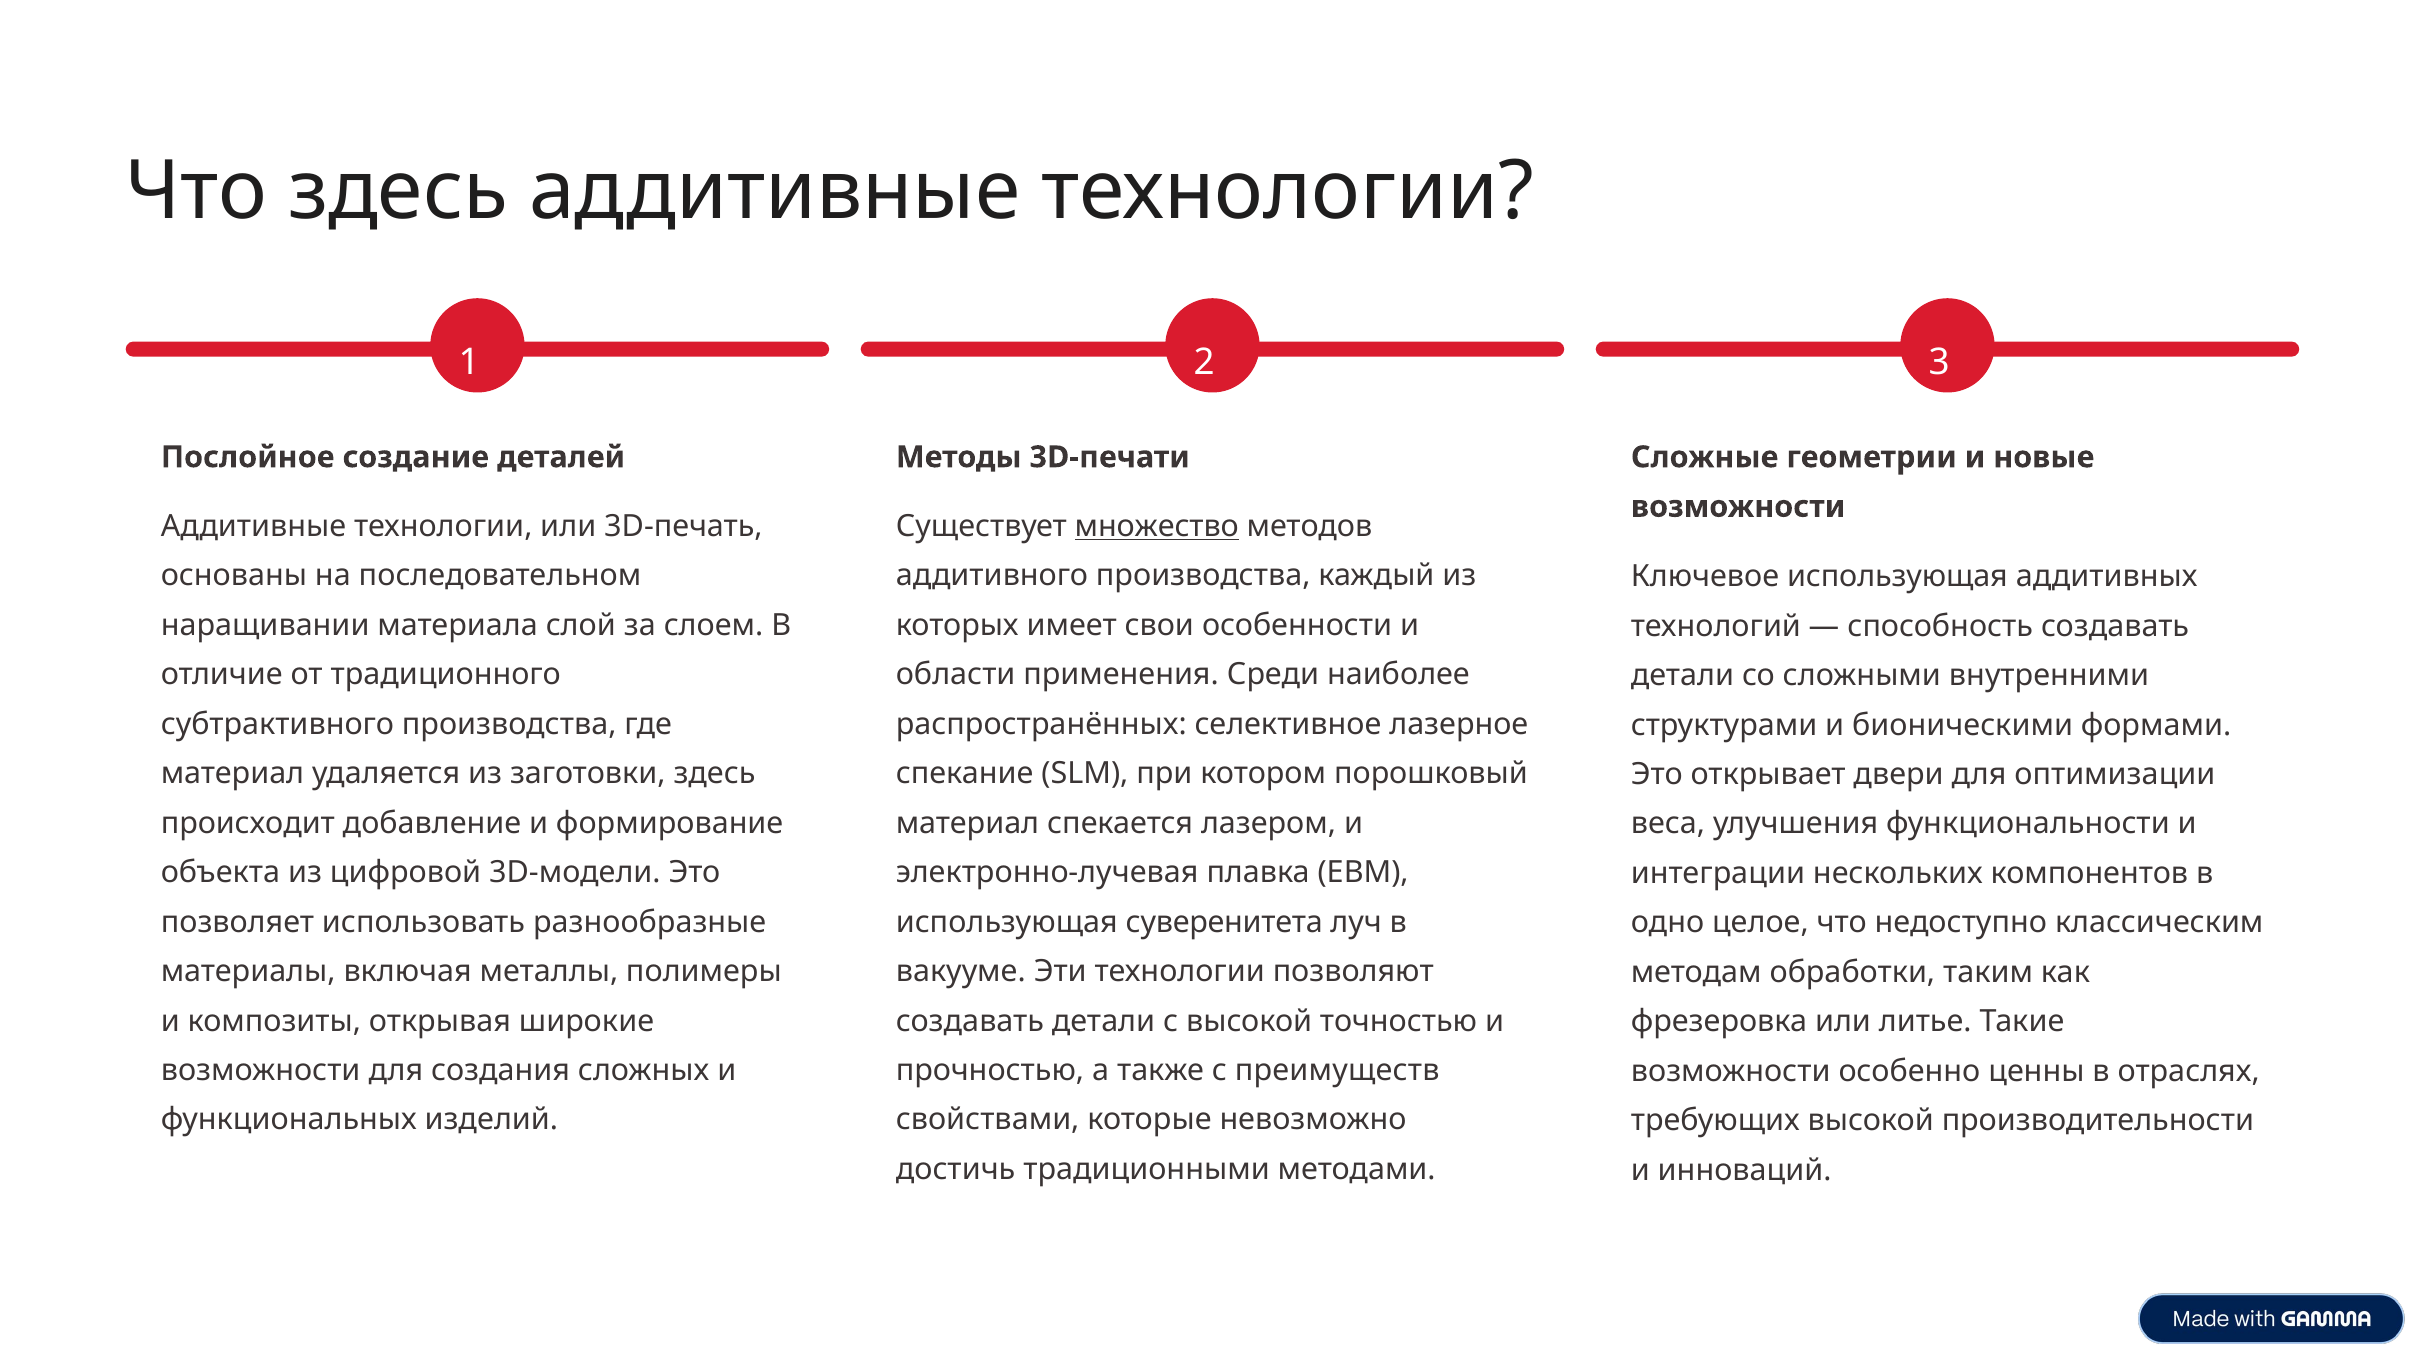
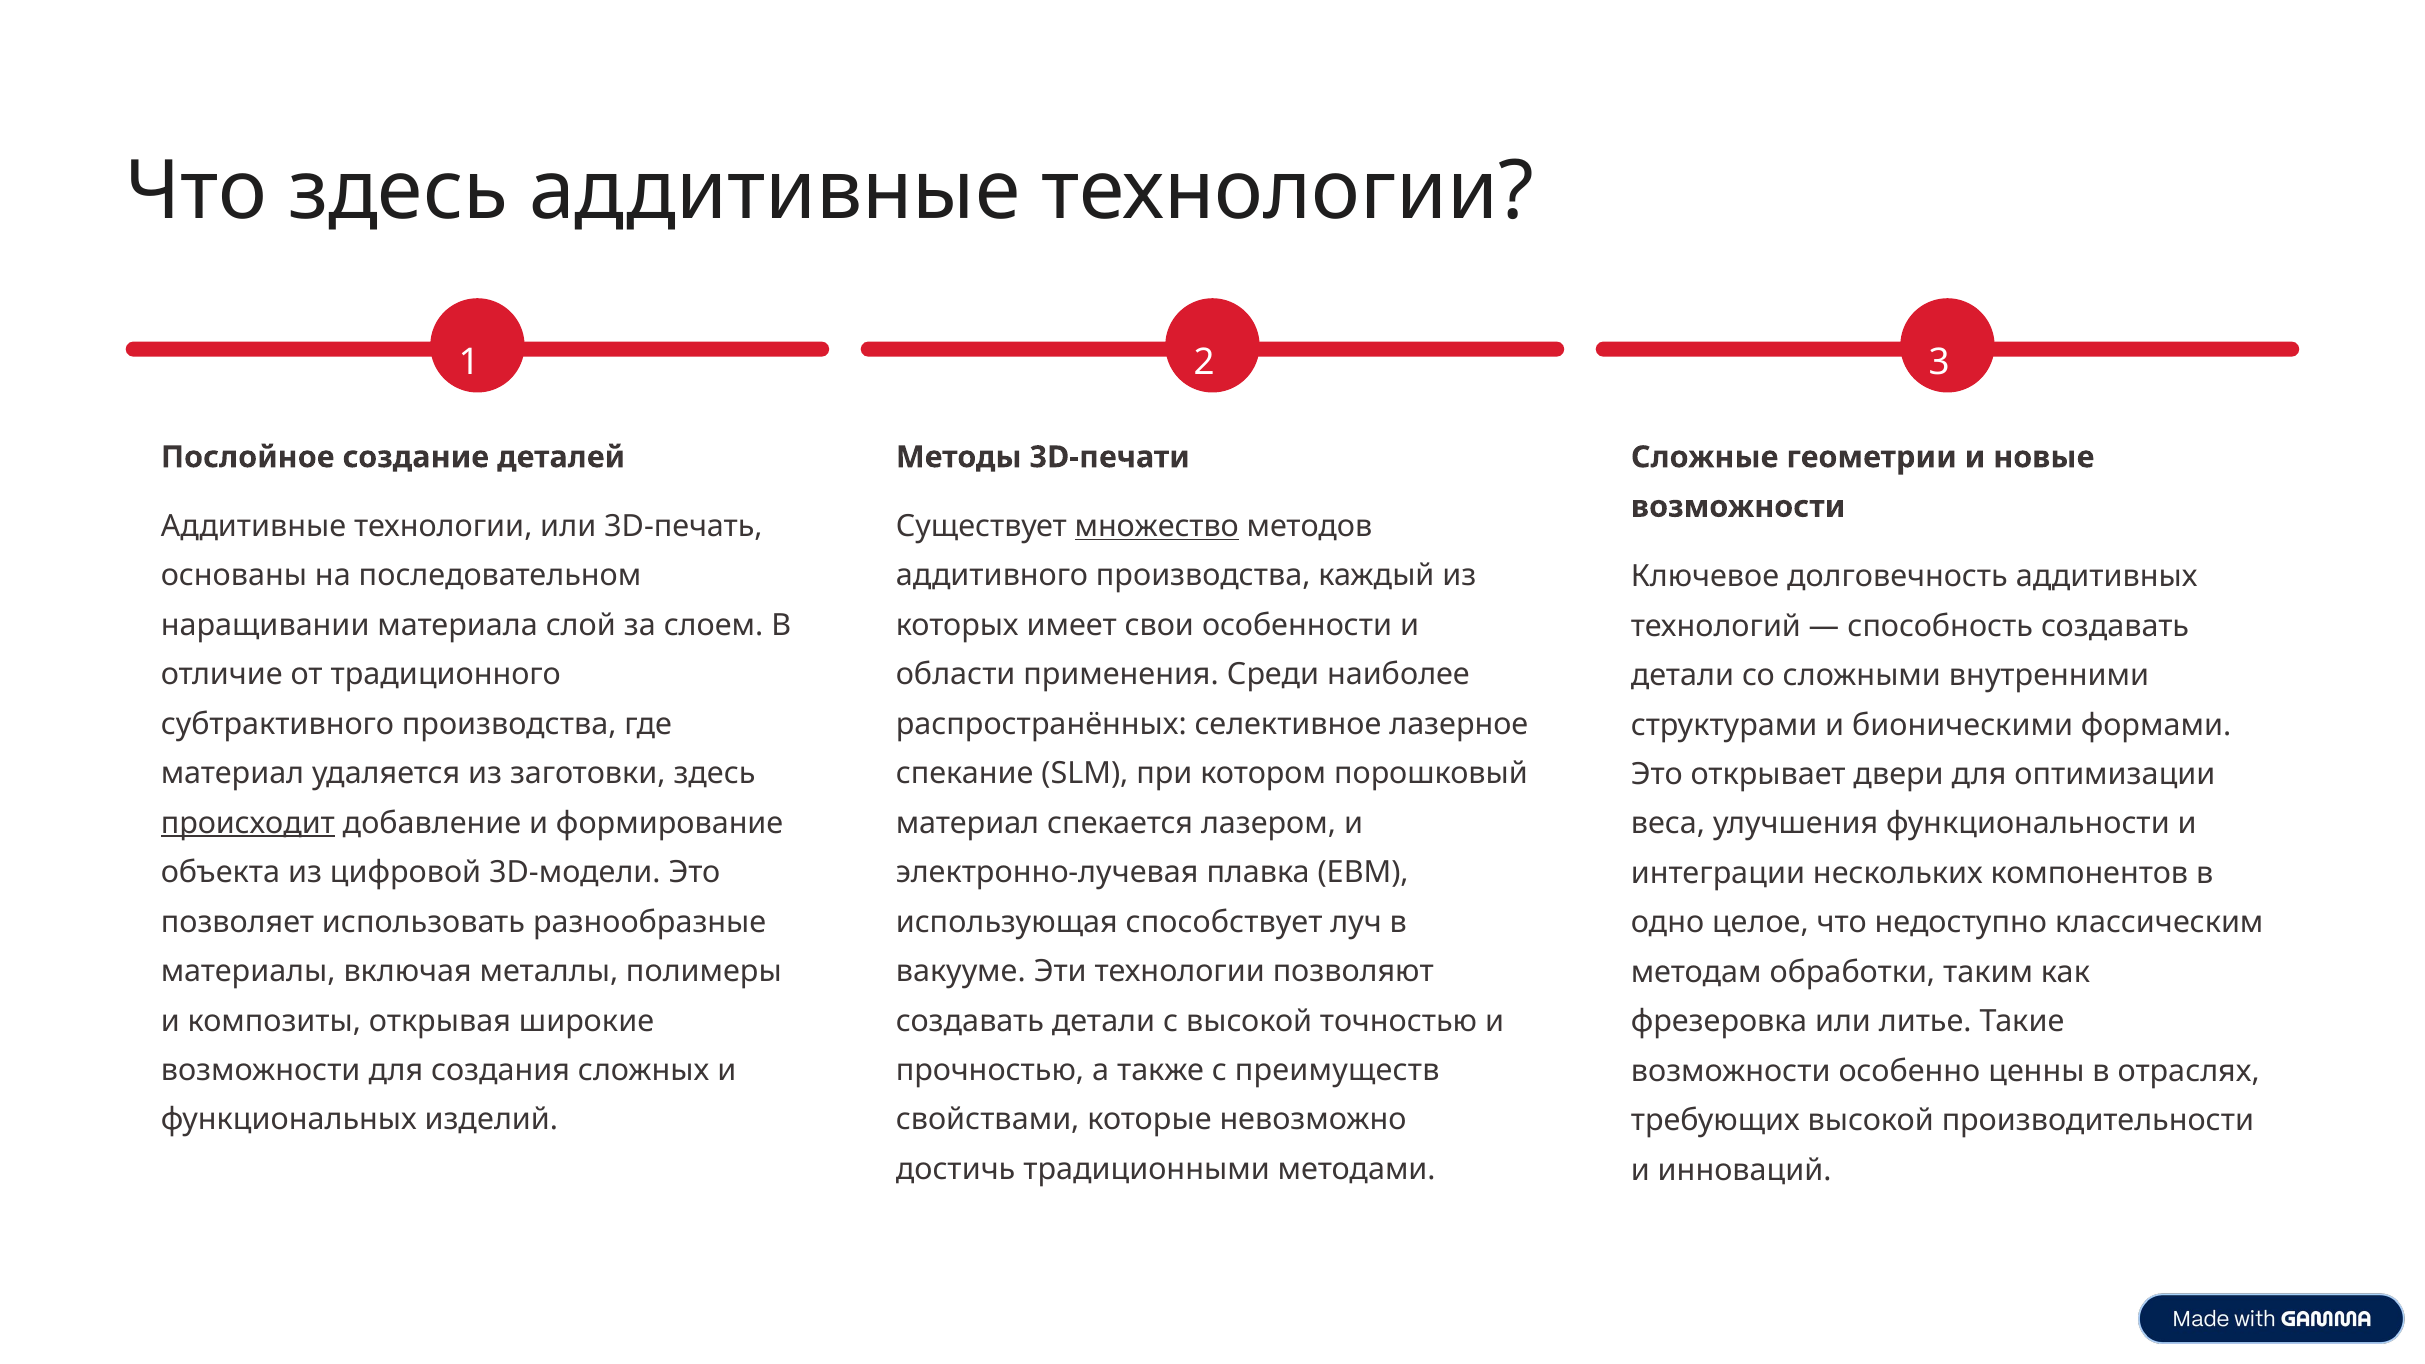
Ключевое использующая: использующая -> долговечность (1897, 577)
происходит underline: none -> present (248, 823)
суверенитета: суверенитета -> способствует (1224, 922)
